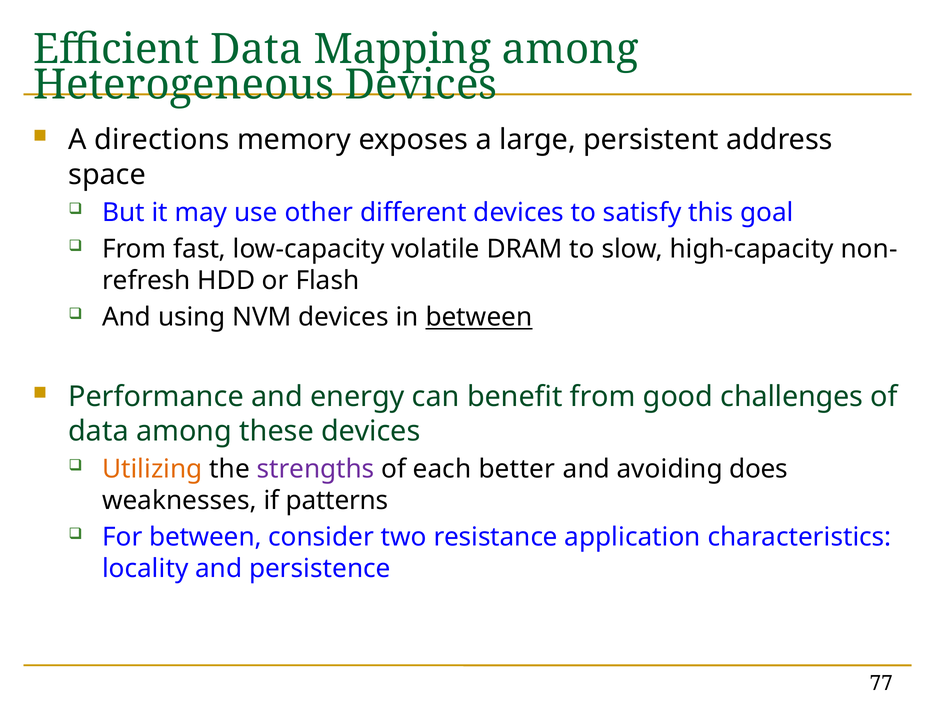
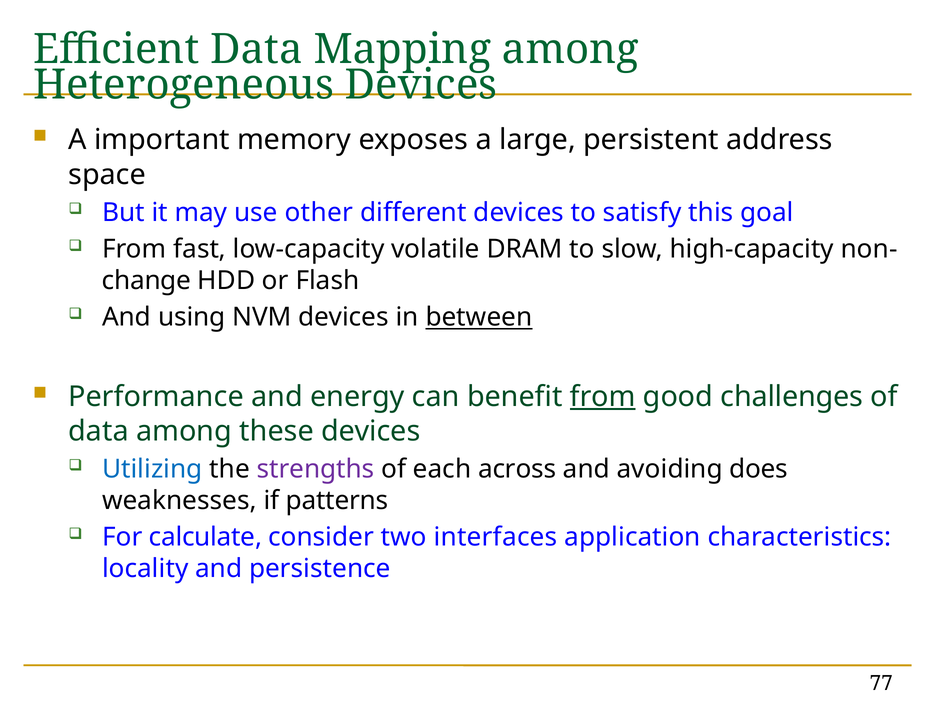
directions: directions -> important (162, 140)
refresh: refresh -> change (146, 281)
from underline: none -> present (603, 397)
Utilizing colour: orange -> blue (152, 469)
better: better -> across (517, 469)
For between: between -> calculate (205, 537)
resistance: resistance -> interfaces (496, 537)
